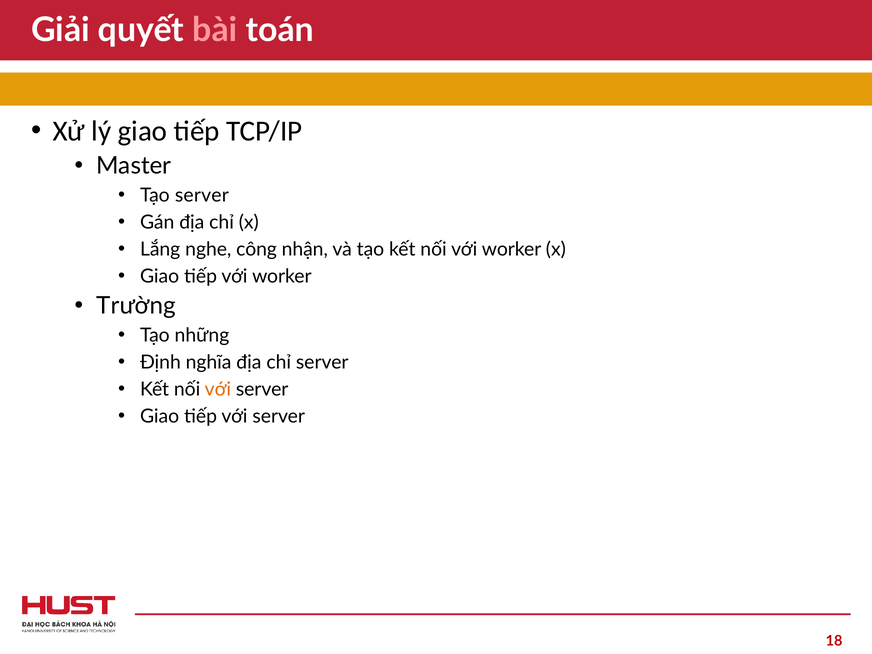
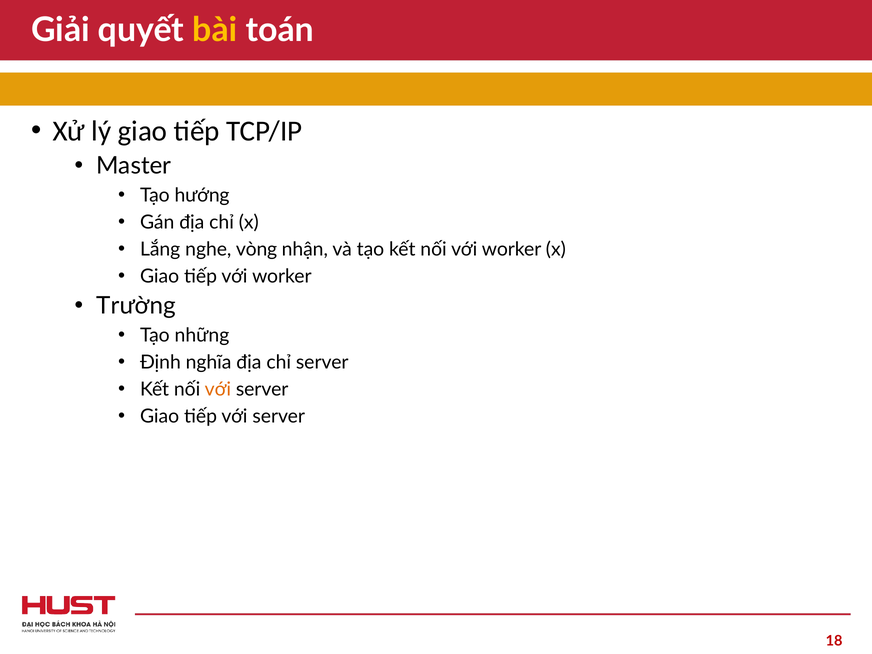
bài colour: pink -> yellow (215, 30)
Tạo server: server -> hướng (202, 195)
công: công -> vòng (257, 249)
